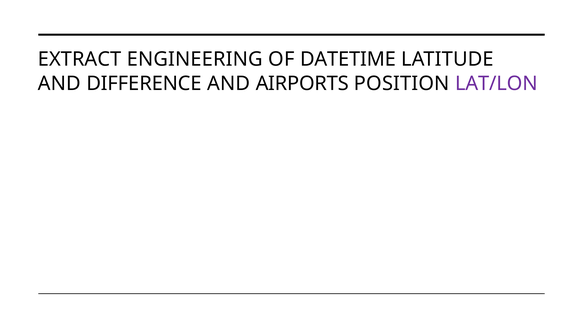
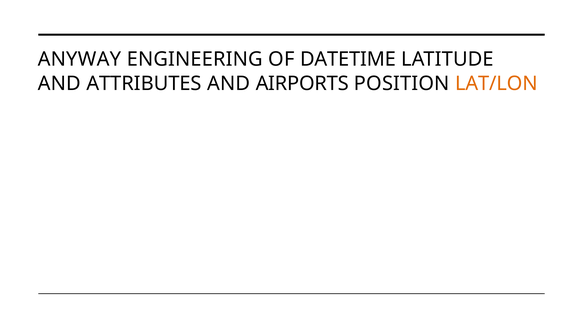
EXTRACT: EXTRACT -> ANYWAY (79, 59)
DIFFERENCE: DIFFERENCE -> ATTRIBUTES (144, 83)
LAT/LON colour: purple -> orange (496, 83)
